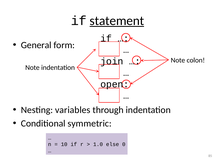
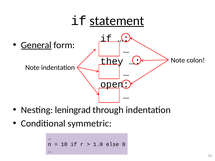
General underline: none -> present (36, 45)
join: join -> they (112, 61)
variables: variables -> leningrad (73, 110)
